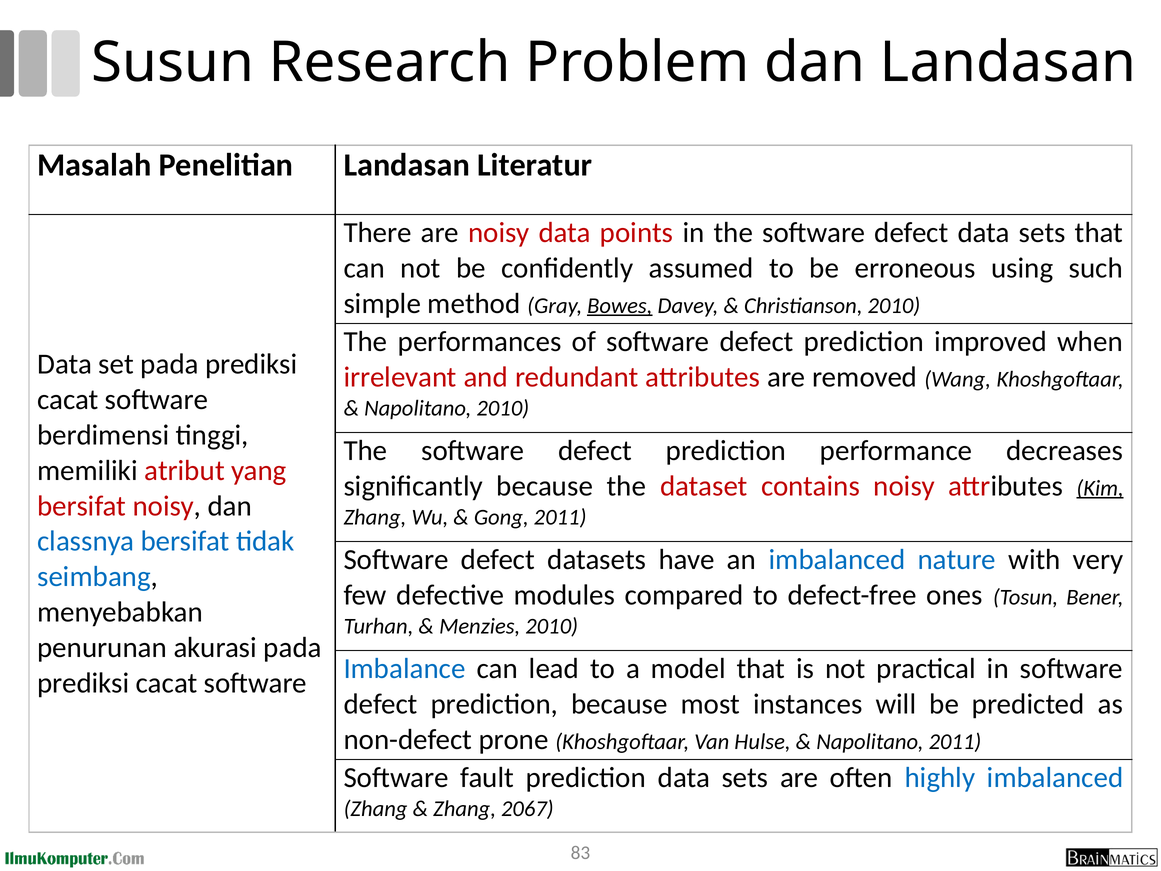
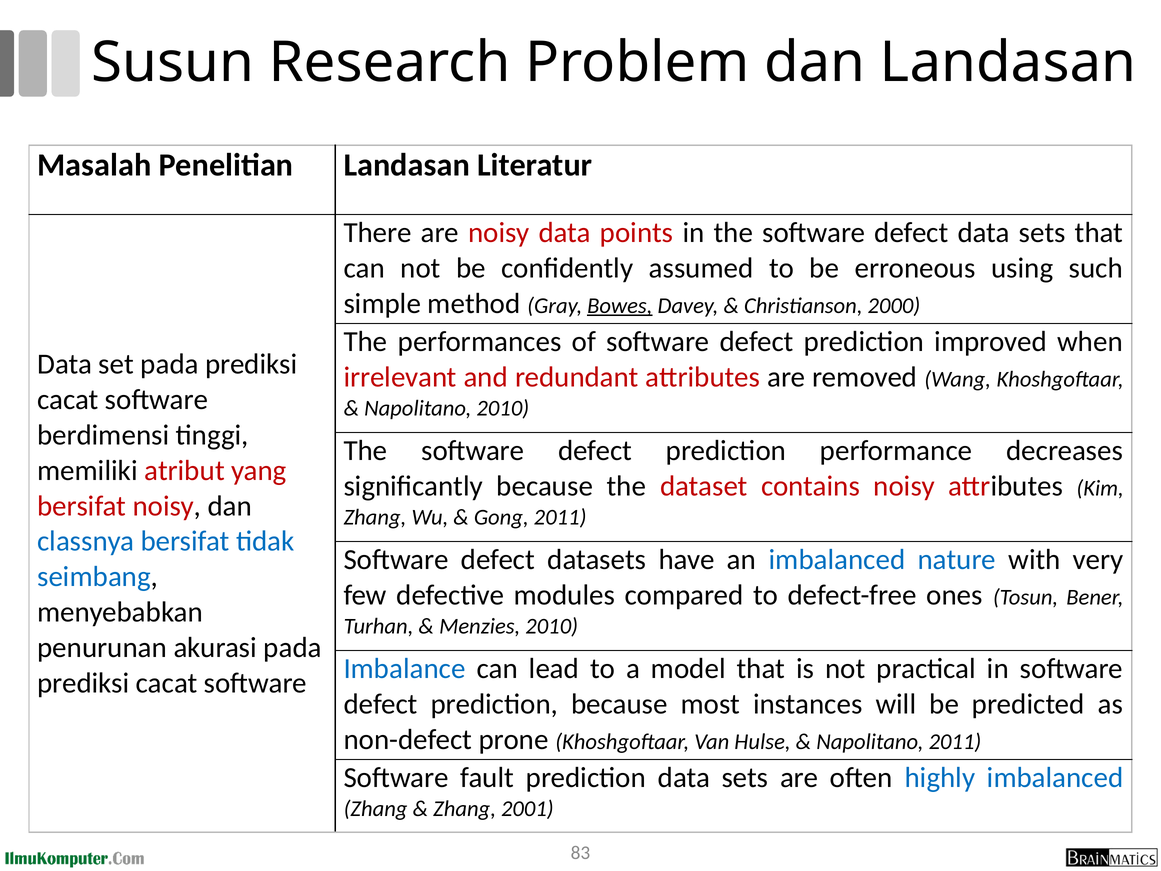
Christianson 2010: 2010 -> 2000 (894, 306)
Kim underline: present -> none (1100, 488)
2067: 2067 -> 2001 (527, 809)
